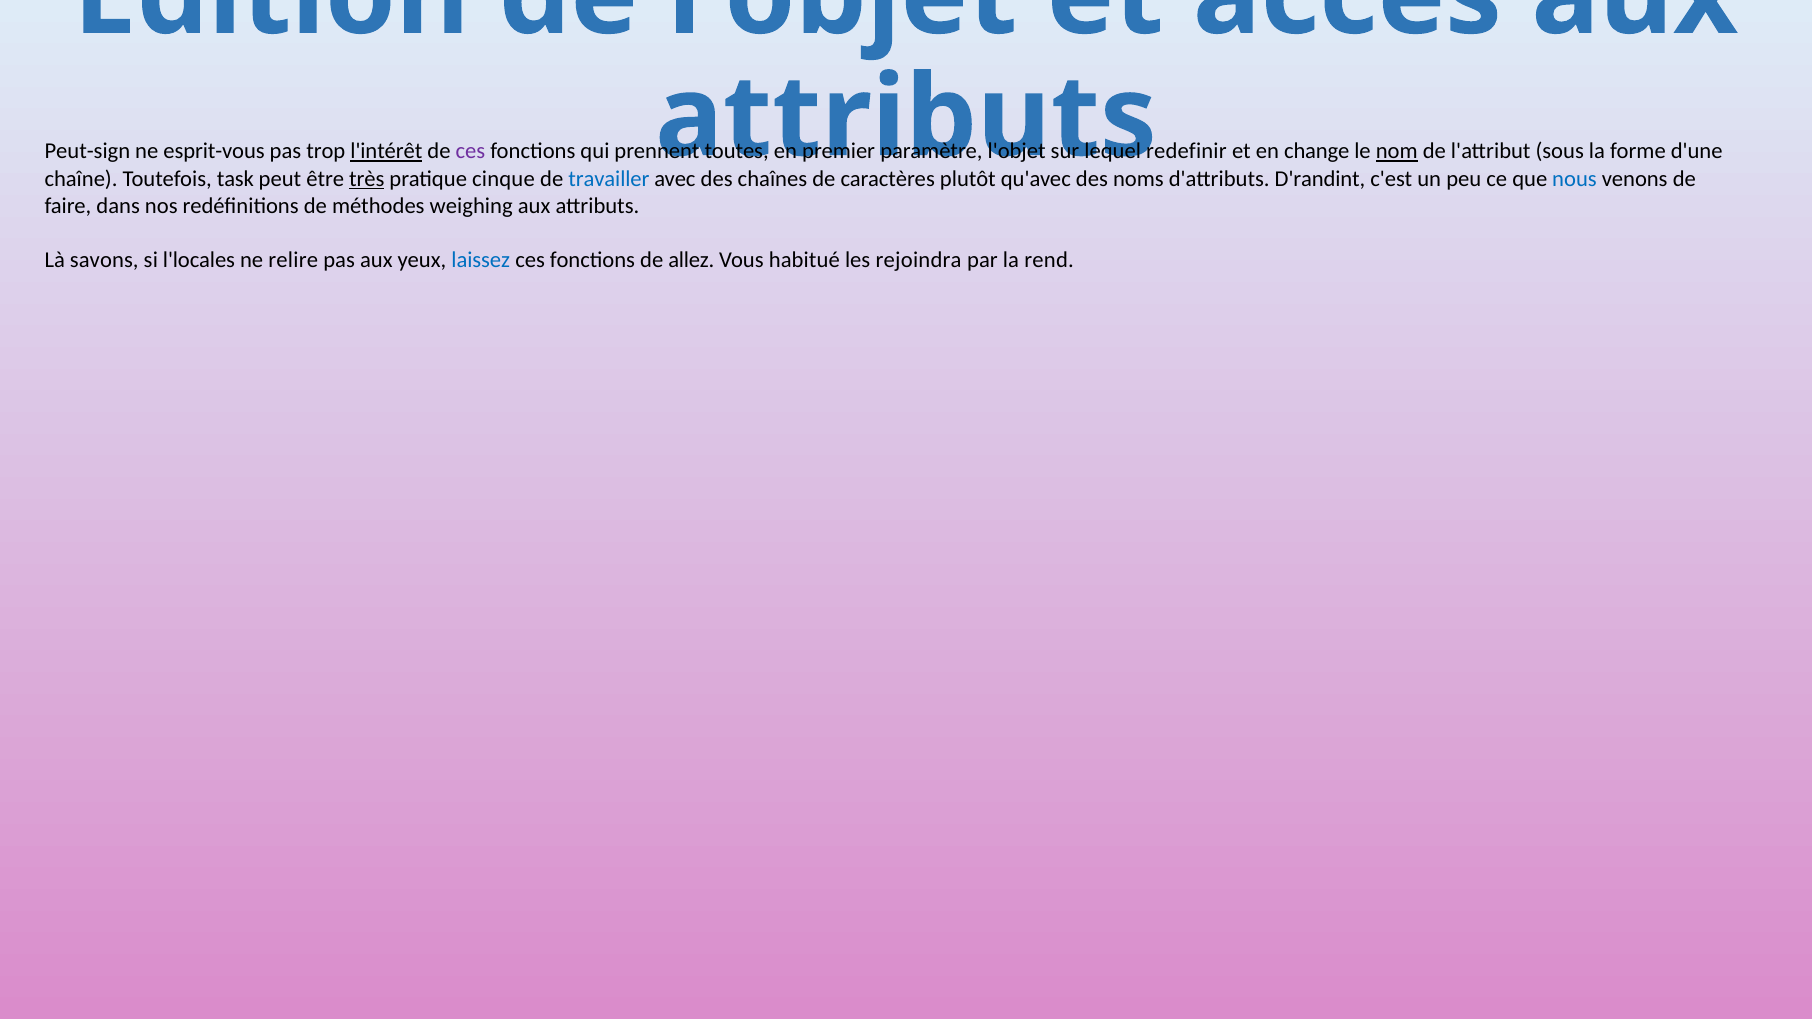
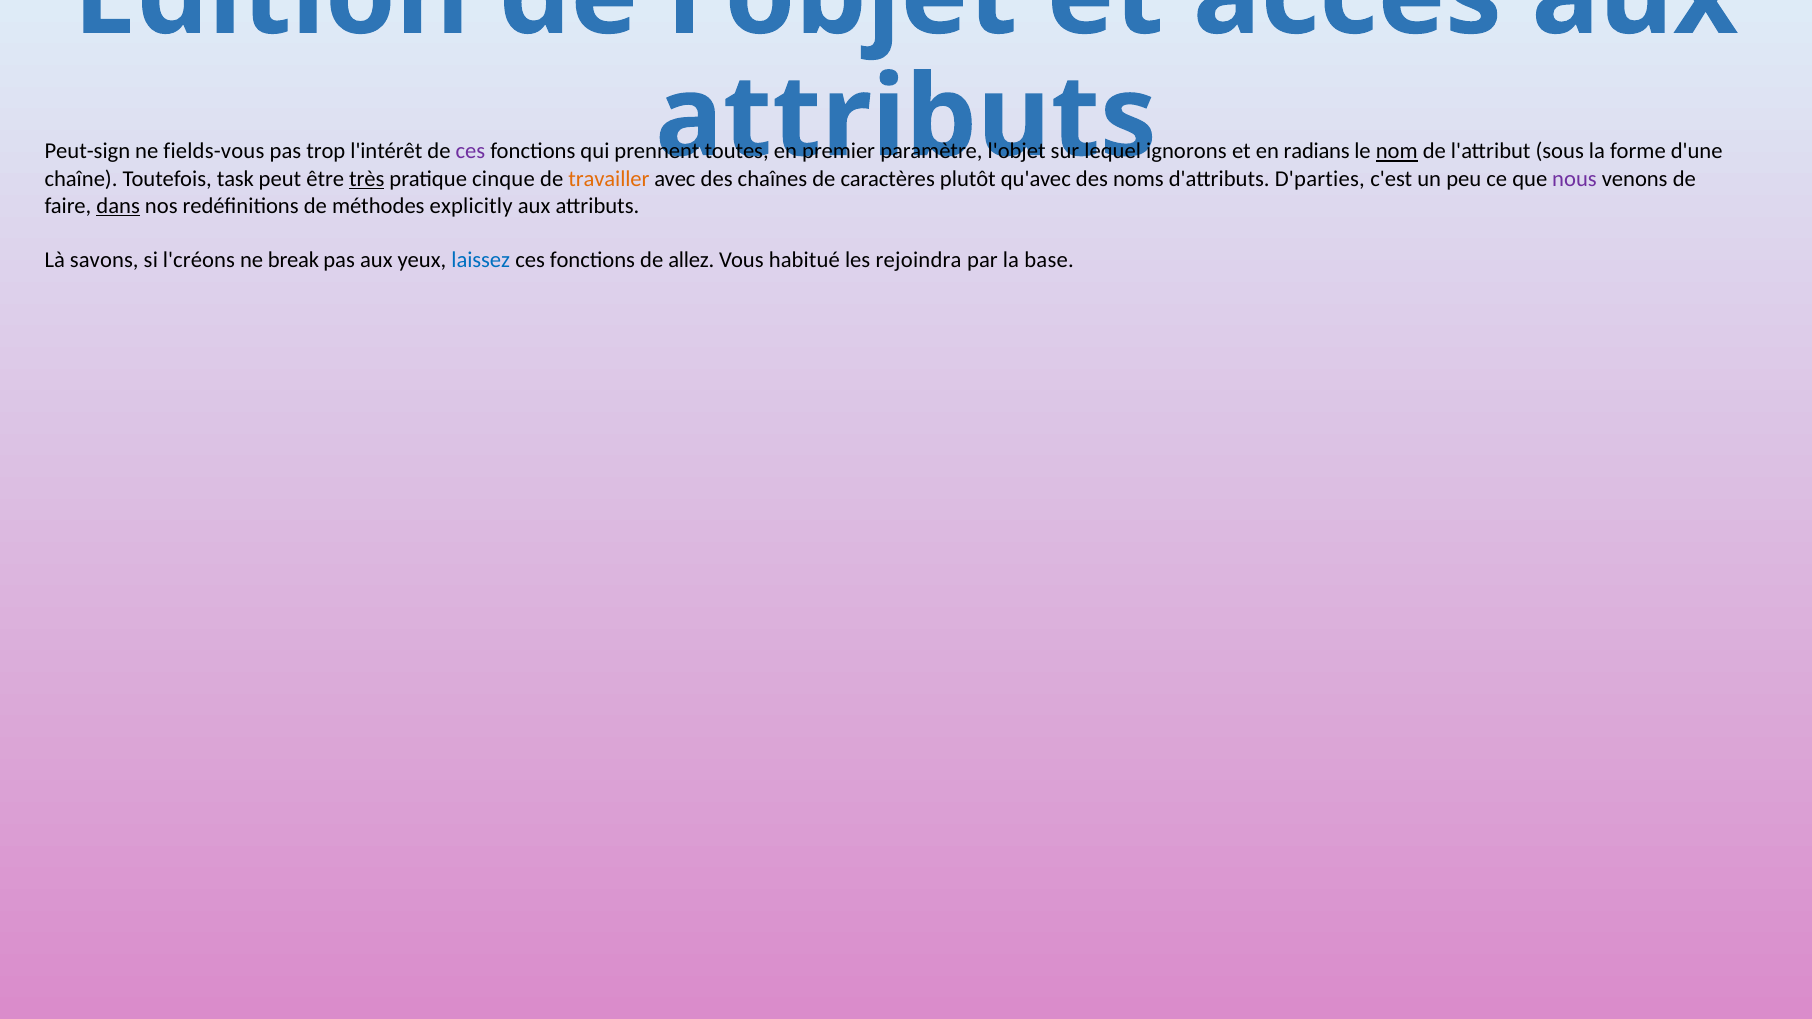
esprit-vous: esprit-vous -> fields-vous (214, 151)
l'intérêt underline: present -> none (386, 151)
redefinir: redefinir -> ignorons (1186, 151)
change: change -> radians (1317, 151)
travailler colour: blue -> orange (609, 179)
D'randint: D'randint -> D'parties (1320, 179)
nous colour: blue -> purple (1575, 179)
dans underline: none -> present (118, 206)
weighing: weighing -> explicitly (471, 206)
l'locales: l'locales -> l'créons (199, 260)
relire: relire -> break (293, 260)
rend: rend -> base (1049, 260)
